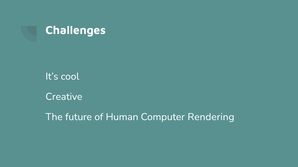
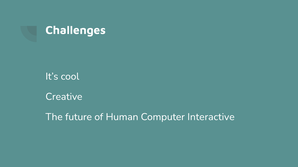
Rendering: Rendering -> Interactive (211, 117)
